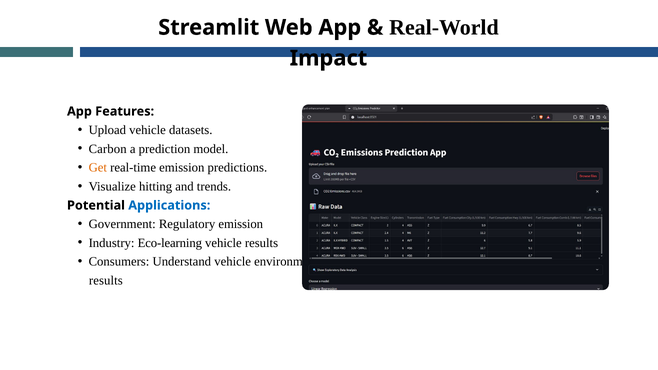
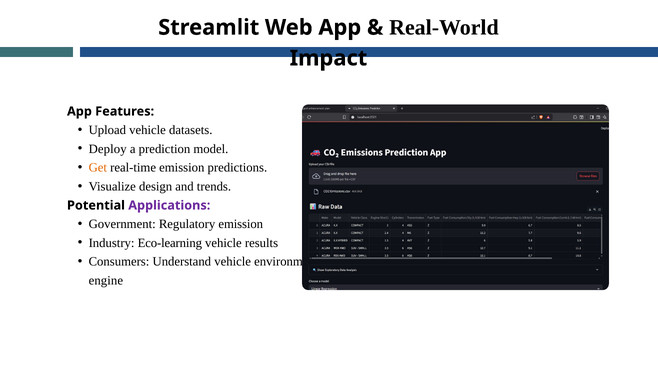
Carbon: Carbon -> Deploy (108, 149)
hitting: hitting -> design (156, 187)
Applications colour: blue -> purple (169, 205)
results: results -> engine (106, 281)
